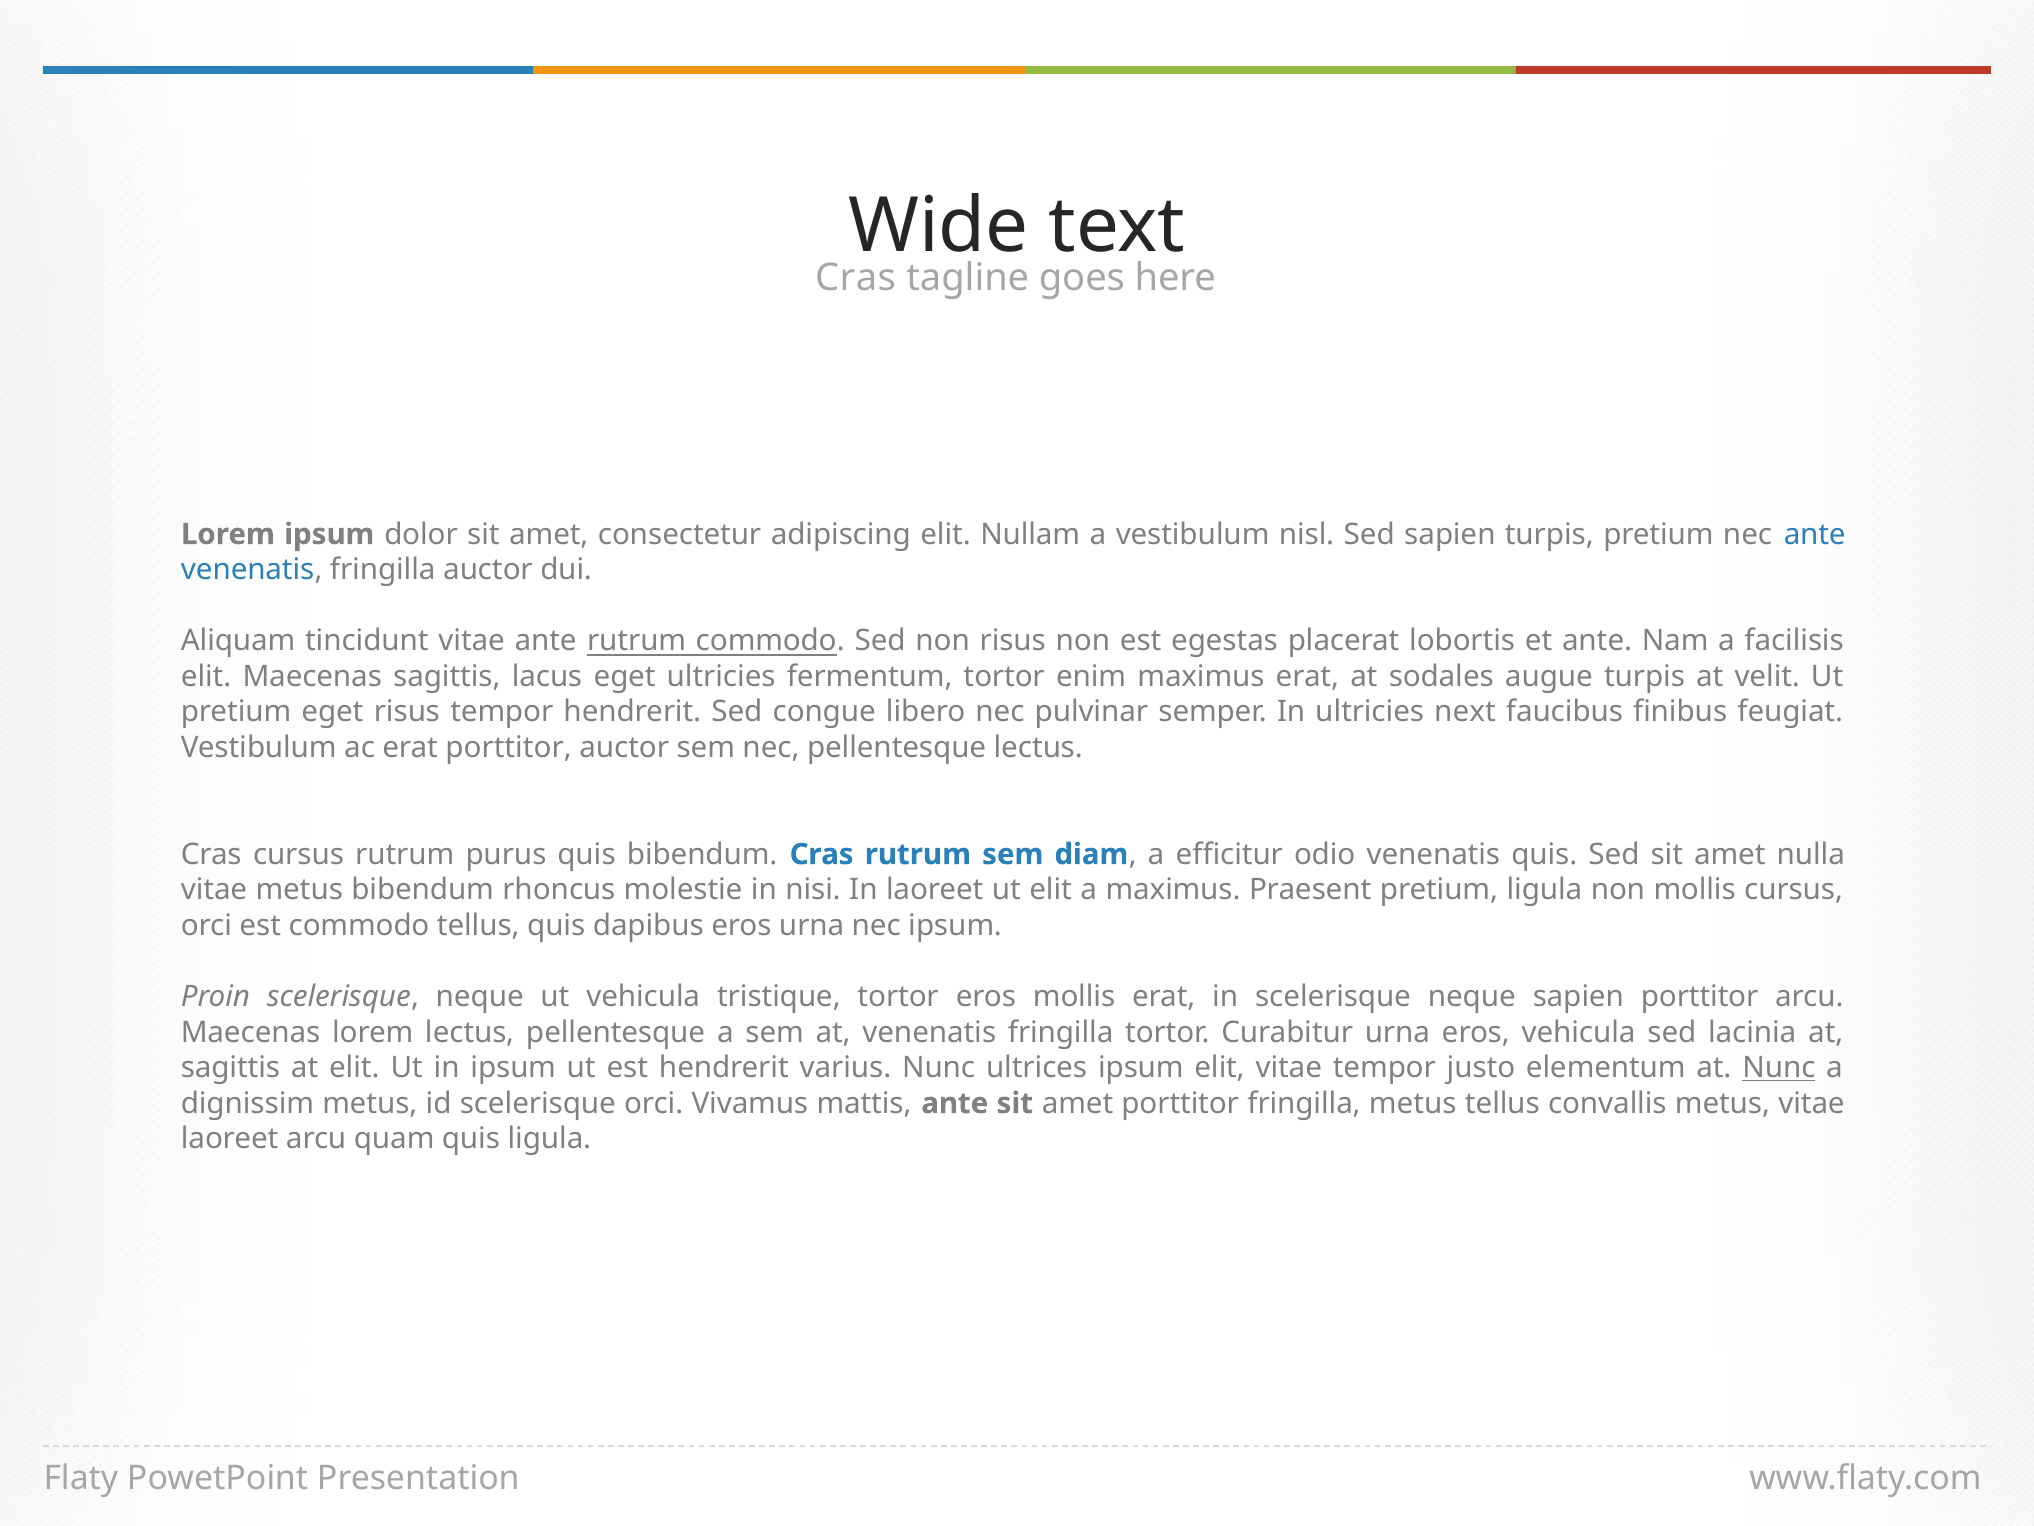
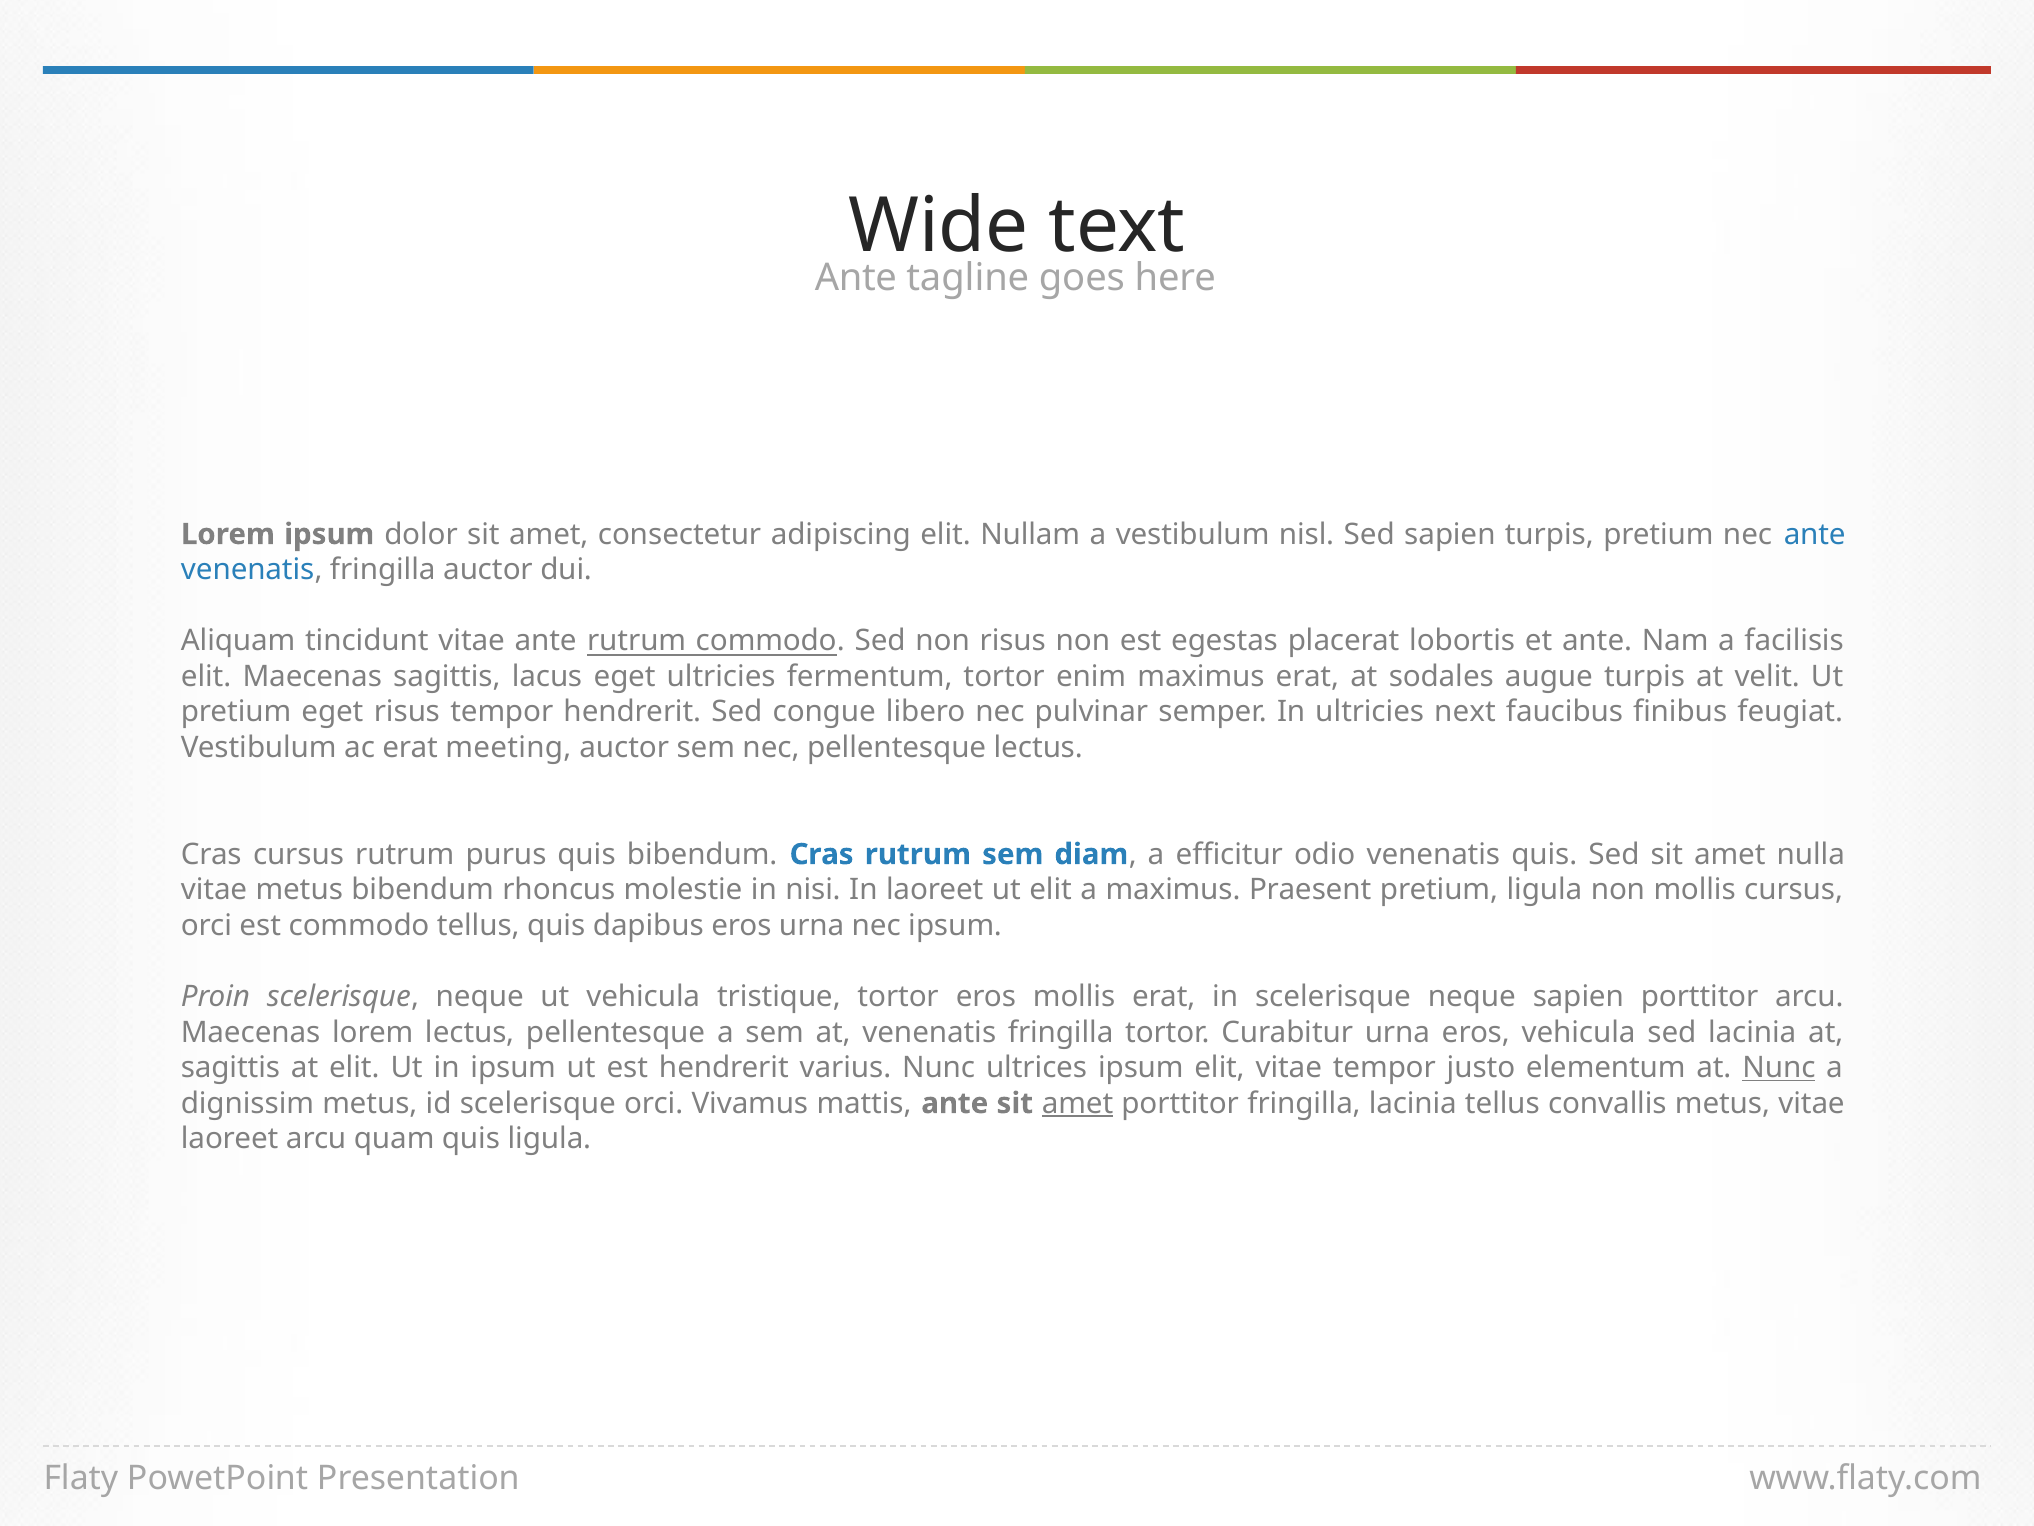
Cras: Cras -> Ante (856, 278)
erat porttitor: porttitor -> meeting (508, 747)
amet underline: none -> present (1078, 1103)
fringilla metus: metus -> lacinia (1413, 1103)
